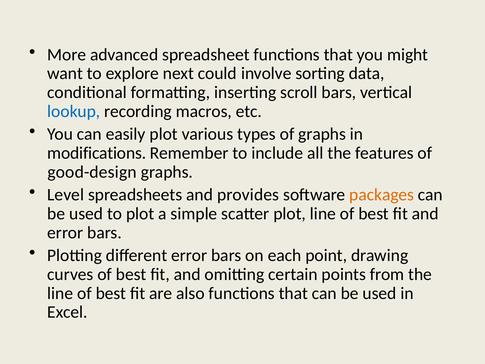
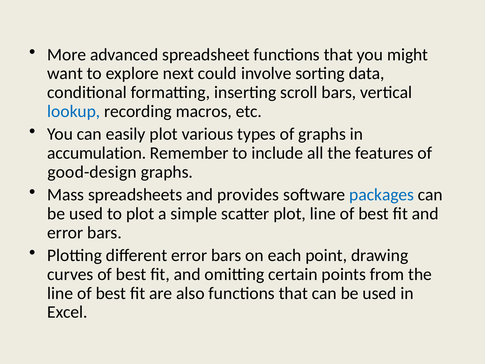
modifications: modifications -> accumulation (97, 153)
Level: Level -> Mass (66, 195)
packages colour: orange -> blue (382, 195)
